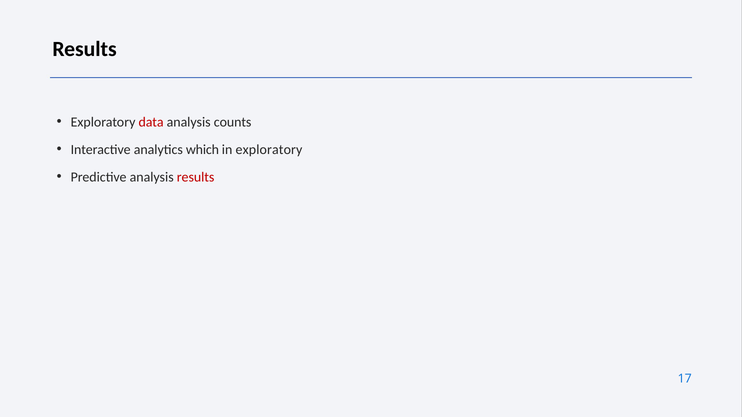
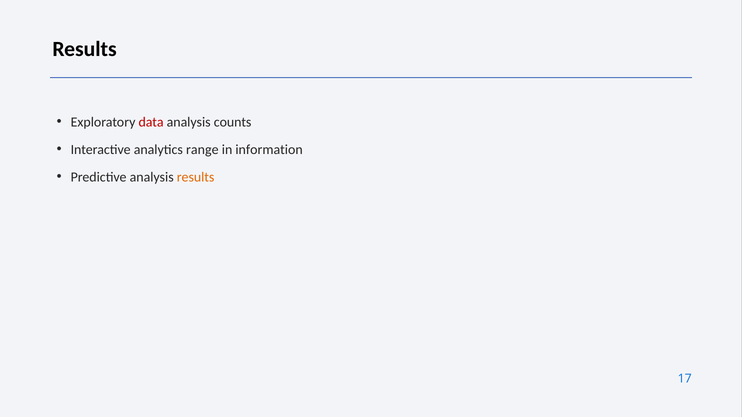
which: which -> range (202, 150)
in exploratory: exploratory -> information (269, 150)
results colour: red -> orange (196, 177)
